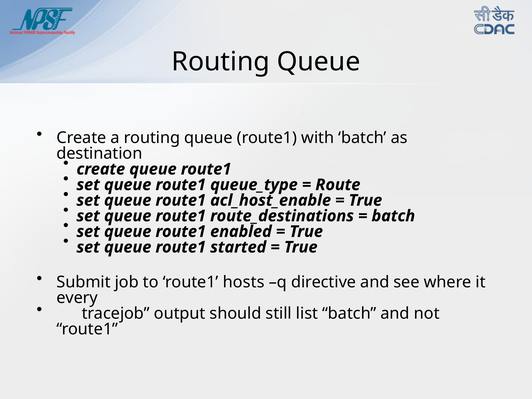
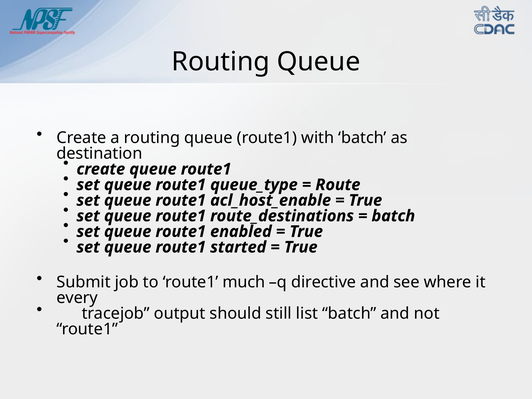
hosts: hosts -> much (244, 282)
